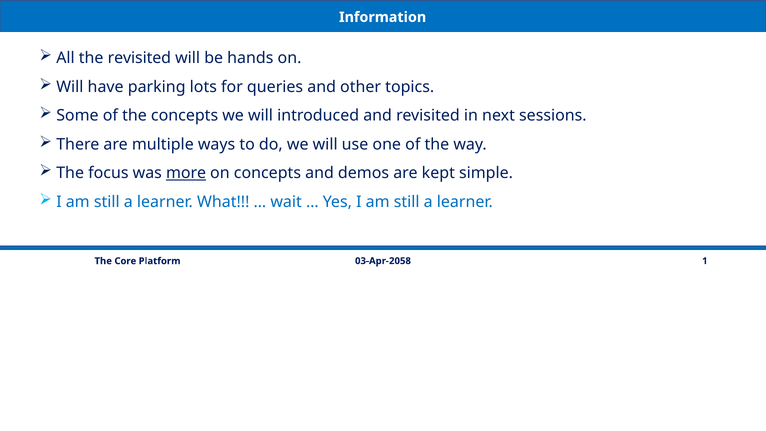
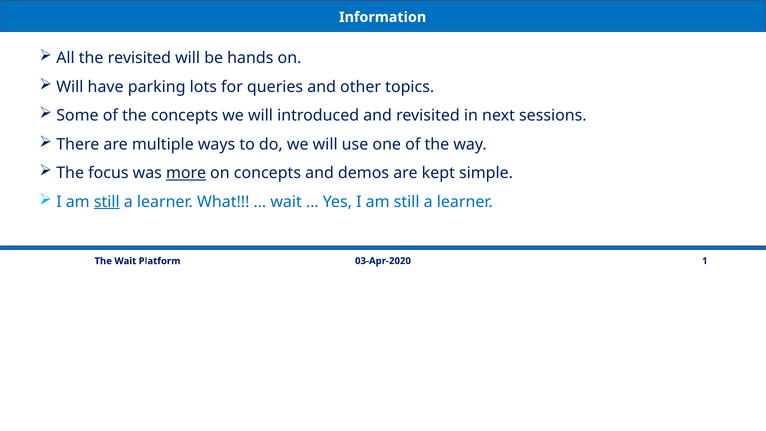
still underline: none -> present (107, 202)
03-Apr-2058: 03-Apr-2058 -> 03-Apr-2020 (383, 261)
The Core: Core -> Wait (125, 261)
